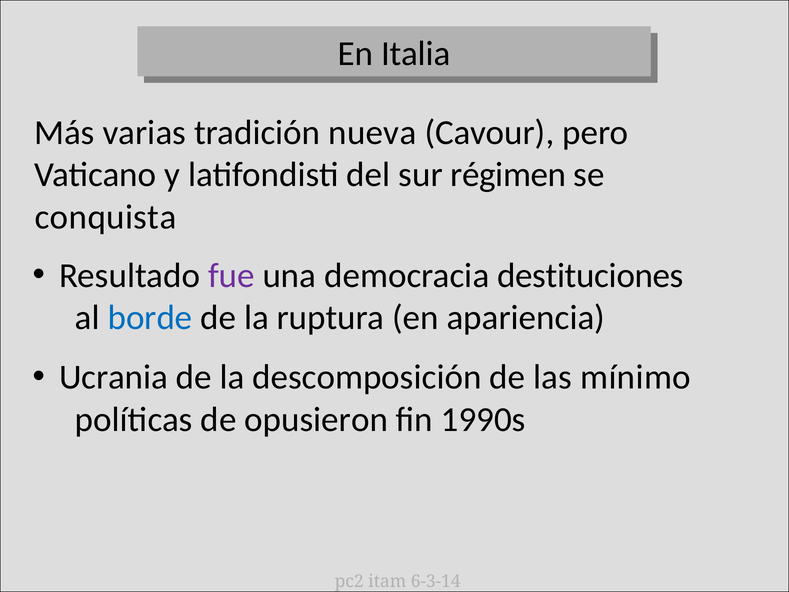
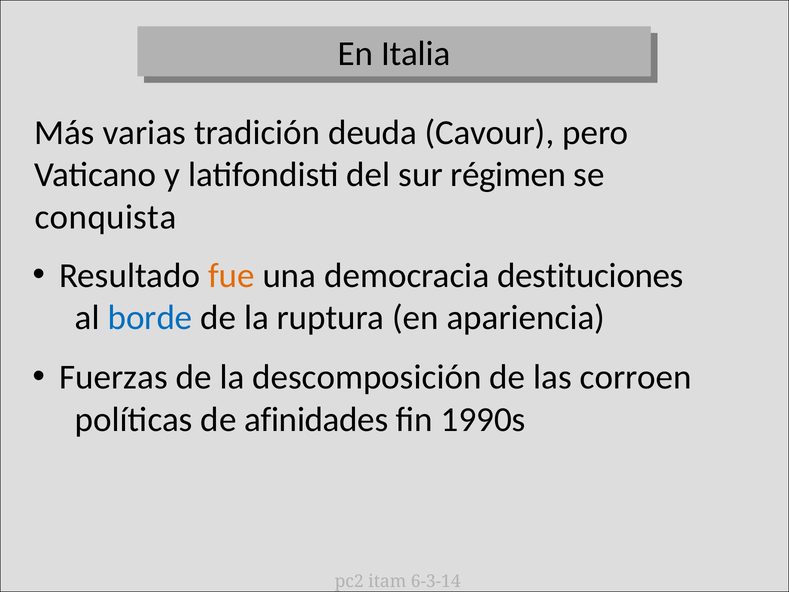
nueva: nueva -> deuda (373, 133)
fue colour: purple -> orange (231, 275)
Ucrania: Ucrania -> Fuerzas (113, 377)
mínimo: mínimo -> corroen (636, 377)
opusieron: opusieron -> afinidades (316, 419)
